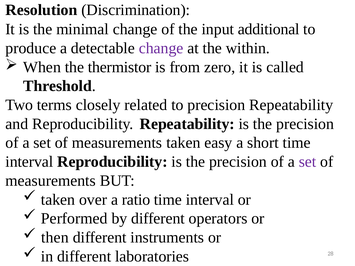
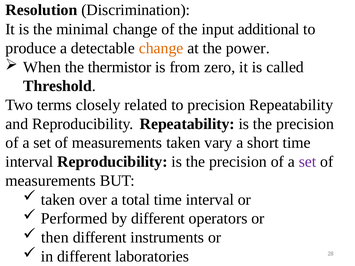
change colour: purple -> orange (161, 48)
within: within -> power (248, 48)
easy: easy -> vary (218, 143)
ratio: ratio -> total (136, 200)
